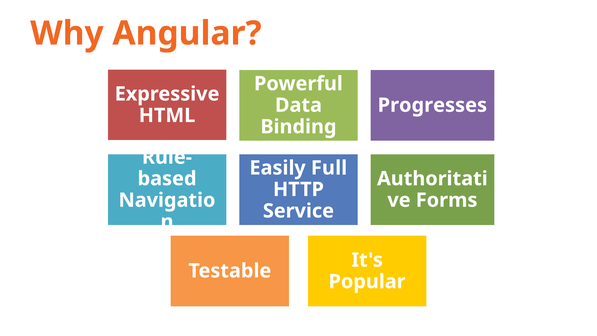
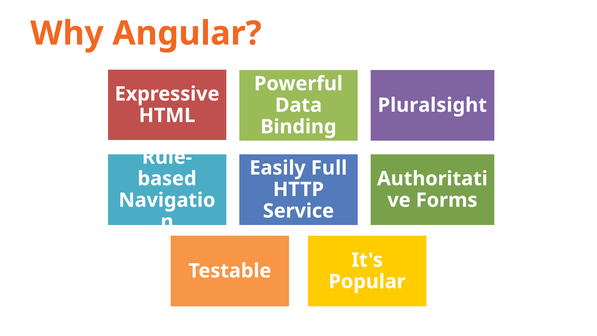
Progresses: Progresses -> Pluralsight (432, 105)
